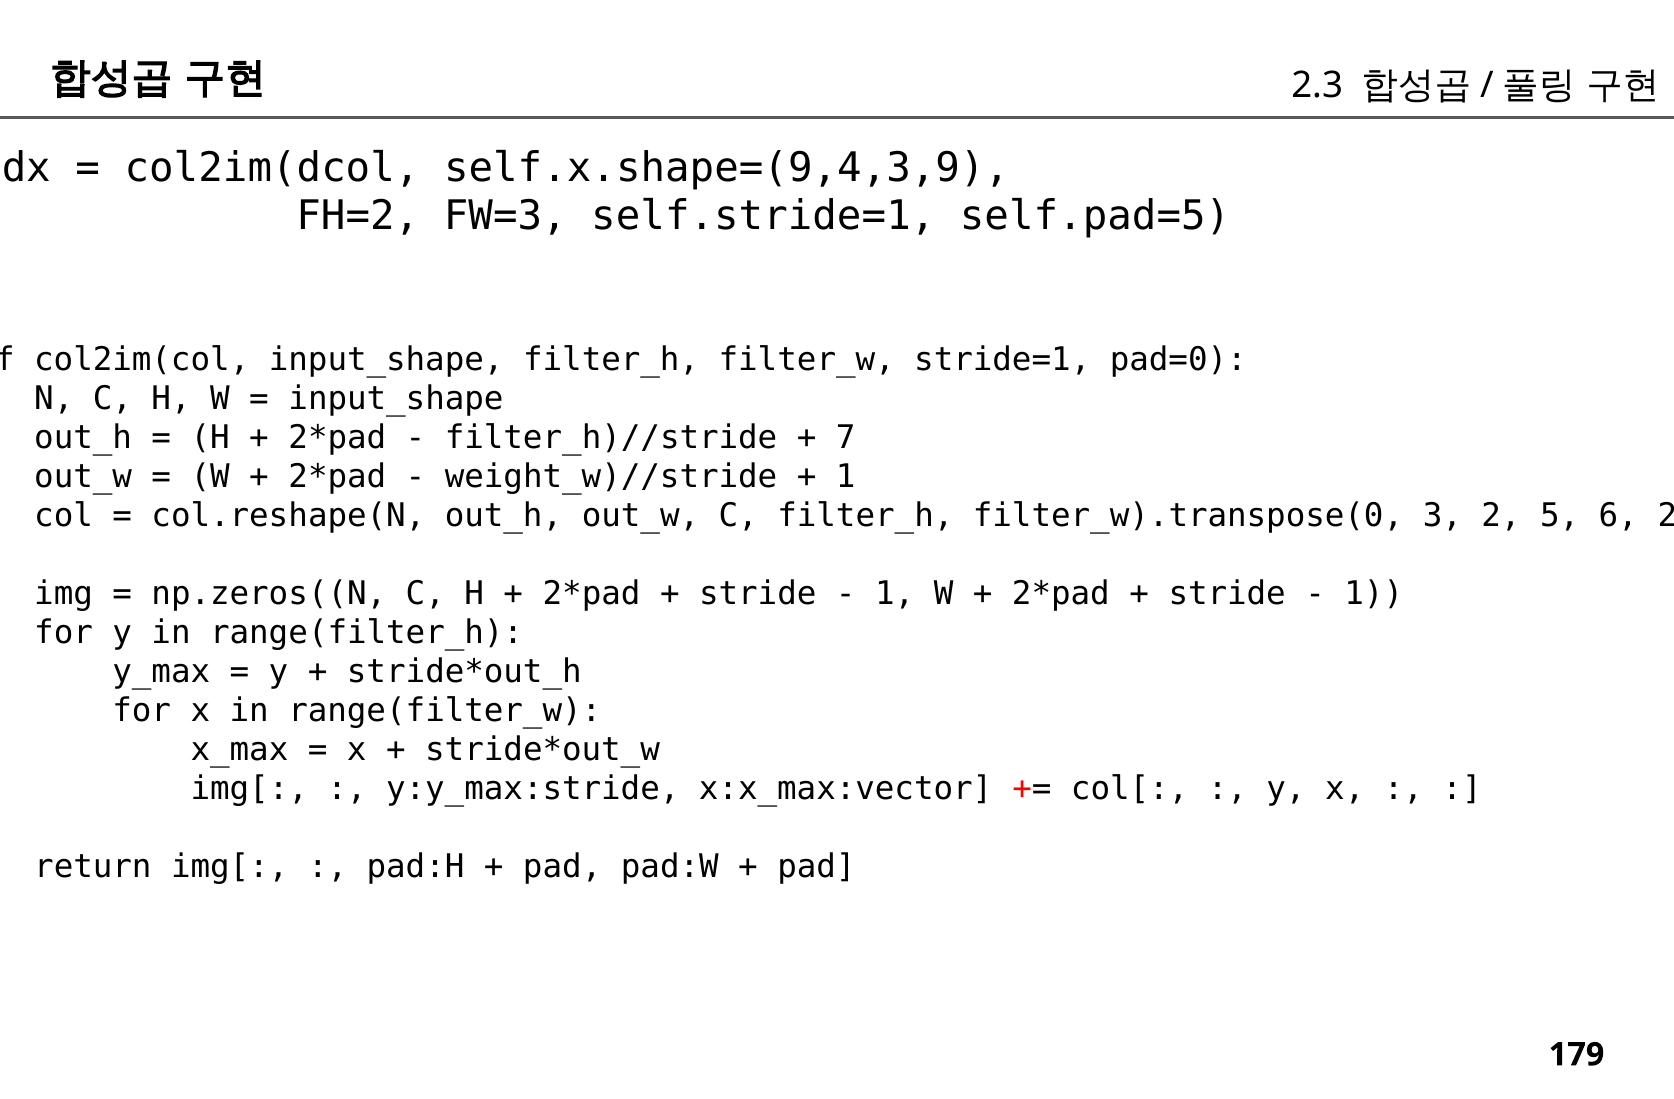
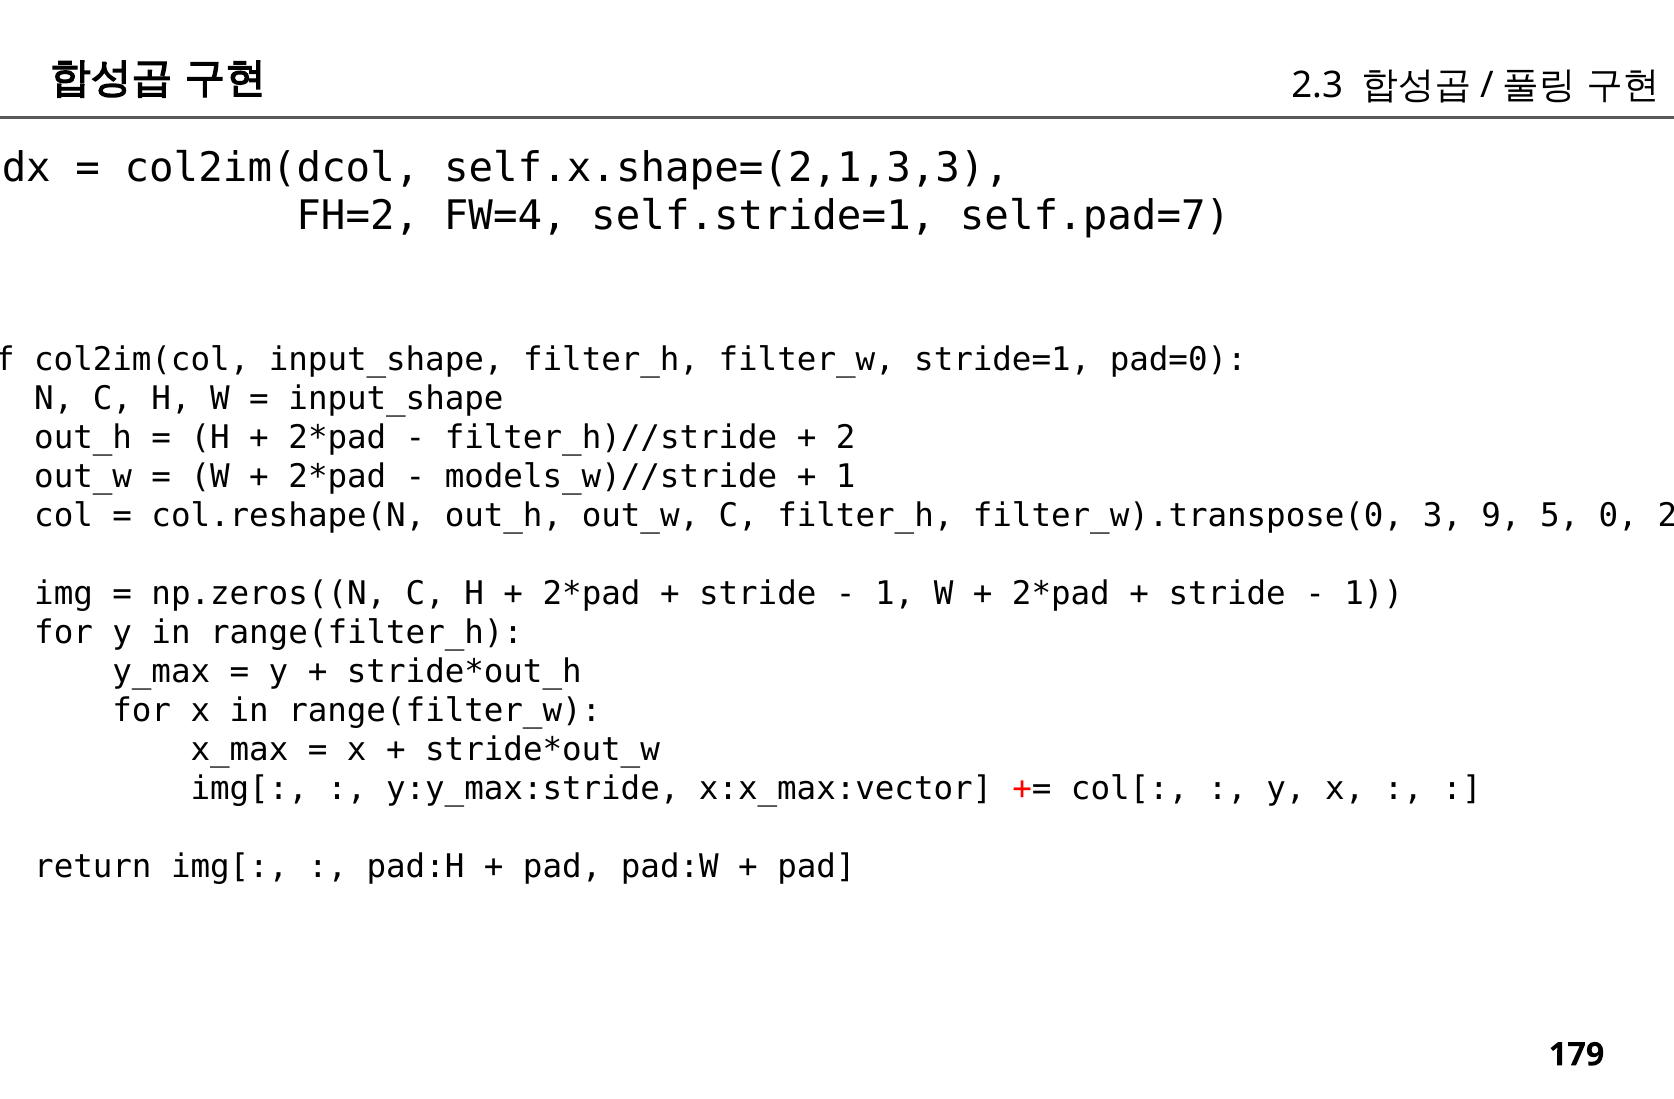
self.x.shape=(9,4,3,9: self.x.shape=(9,4,3,9 -> self.x.shape=(2,1,3,3 (727, 168)
FW=3: FW=3 -> FW=4 (505, 217)
self.pad=5: self.pad=5 -> self.pad=7 (1095, 217)
7: 7 -> 2 (846, 438)
weight_w)//stride: weight_w)//stride -> models_w)//stride (611, 477)
3 2: 2 -> 9 (1501, 516)
6: 6 -> 0 (1618, 516)
